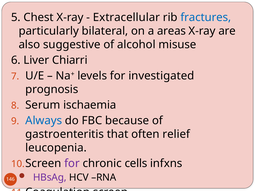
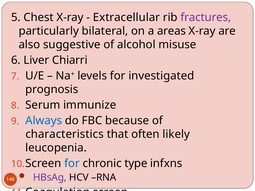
fractures colour: blue -> purple (206, 17)
ischaemia: ischaemia -> immunize (90, 105)
gastroenteritis: gastroenteritis -> characteristics (65, 134)
relief: relief -> likely (176, 134)
for colour: purple -> blue (72, 164)
cells: cells -> type (136, 164)
